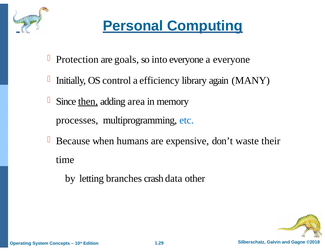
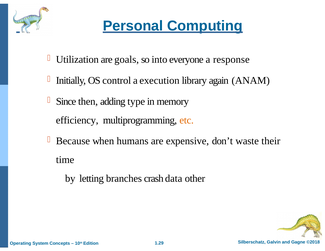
Protection: Protection -> Utilization (77, 60)
a everyone: everyone -> response (231, 60)
efficiency: efficiency -> execution (159, 80)
MANY: MANY -> ANAM (251, 80)
then underline: present -> none (88, 101)
area: area -> type (136, 101)
processes: processes -> efficiency (77, 120)
etc colour: blue -> orange (187, 120)
